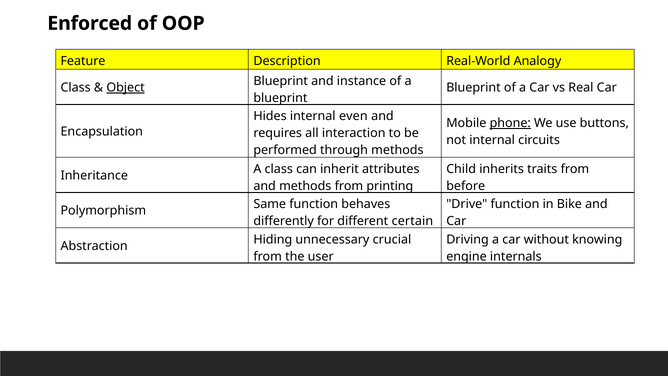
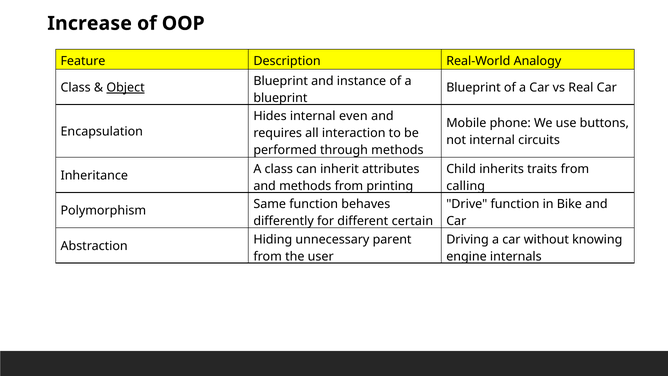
Enforced: Enforced -> Increase (90, 23)
phone underline: present -> none (510, 123)
before: before -> calling (466, 186)
crucial: crucial -> parent (392, 239)
